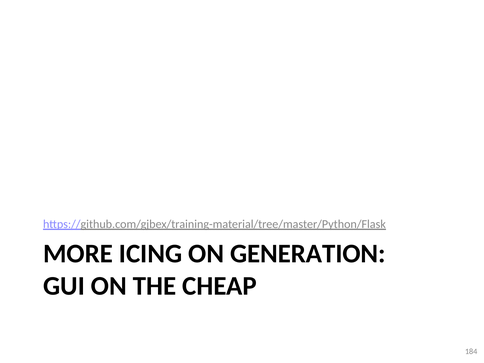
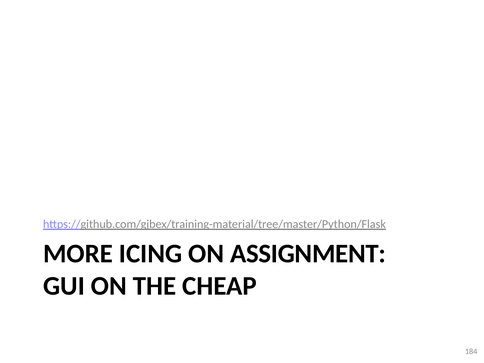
GENERATION: GENERATION -> ASSIGNMENT (308, 254)
